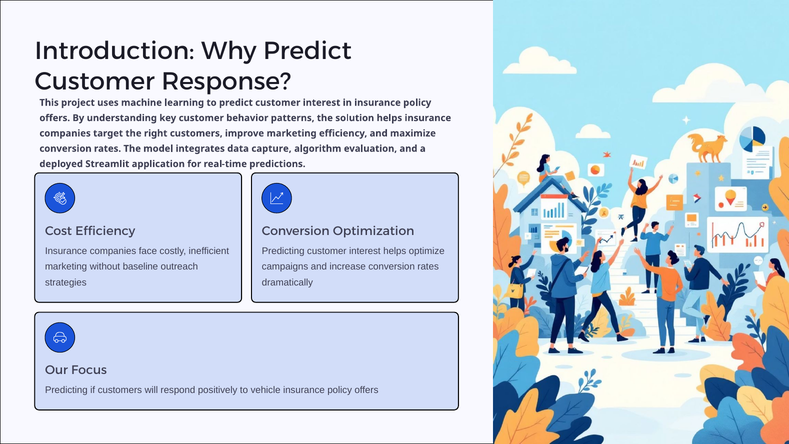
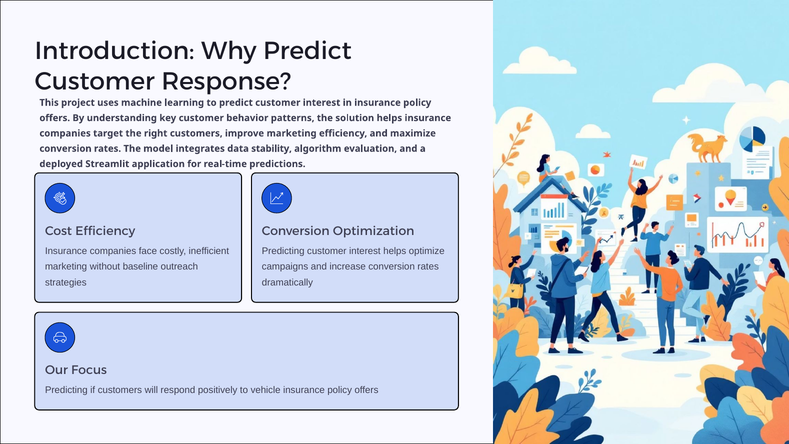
capture: capture -> stability (272, 149)
